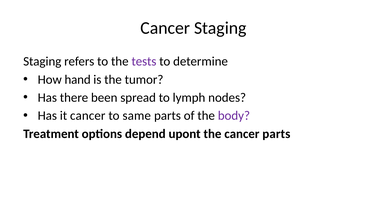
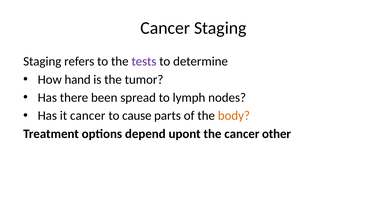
same: same -> cause (137, 116)
body colour: purple -> orange (234, 116)
cancer parts: parts -> other (276, 134)
